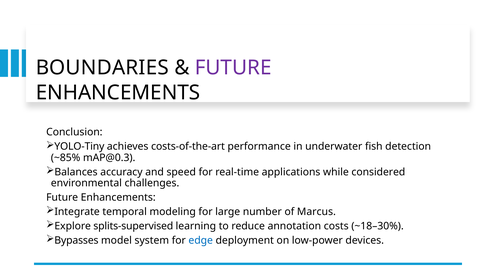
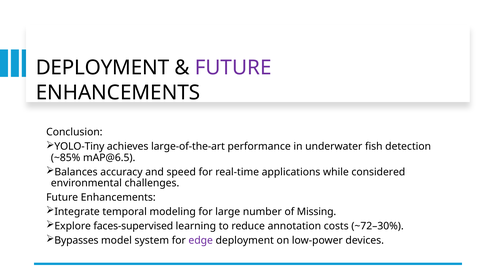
BOUNDARIES: BOUNDARIES -> DEPLOYMENT (102, 68)
costs-of-the-art: costs-of-the-art -> large-of-the-art (188, 147)
mAP@0.3: mAP@0.3 -> mAP@6.5 (109, 158)
Marcus: Marcus -> Missing (317, 212)
splits-supervised: splits-supervised -> faces-supervised (133, 226)
~18–30%: ~18–30% -> ~72–30% (378, 226)
edge colour: blue -> purple (201, 240)
